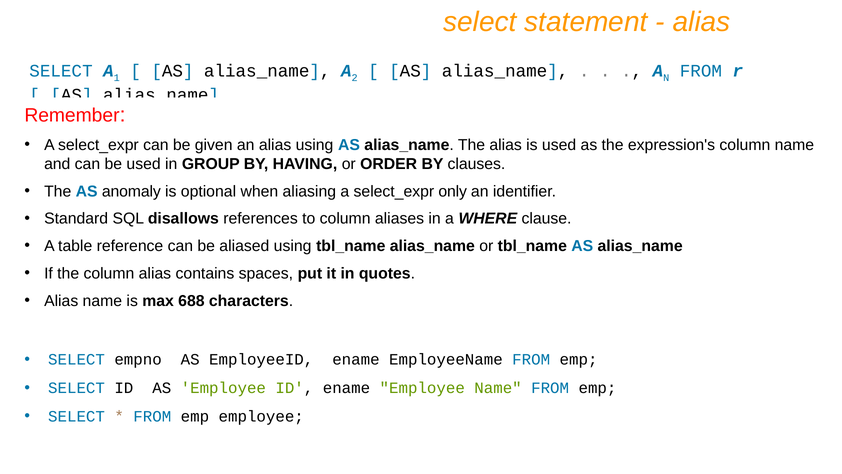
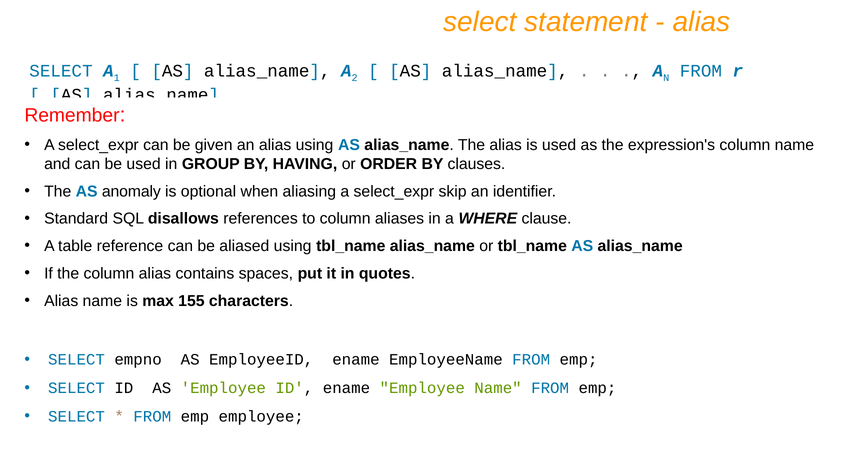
only: only -> skip (453, 191)
688: 688 -> 155 (191, 301)
